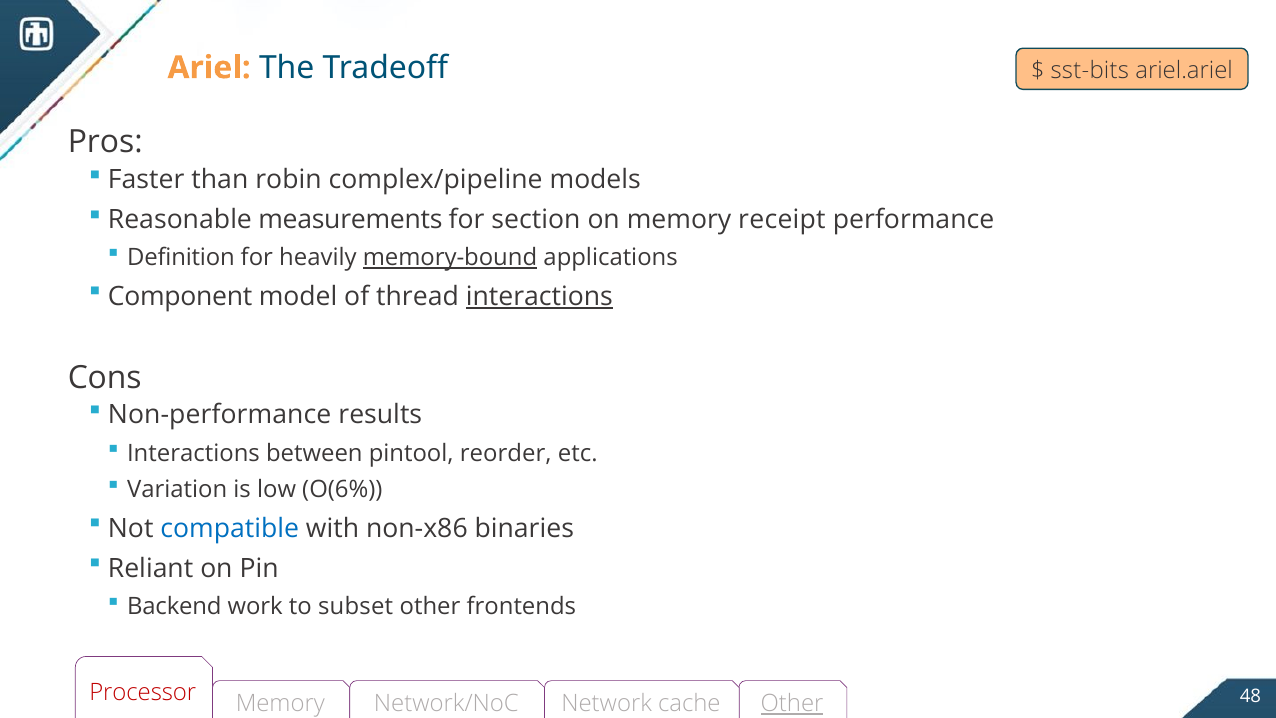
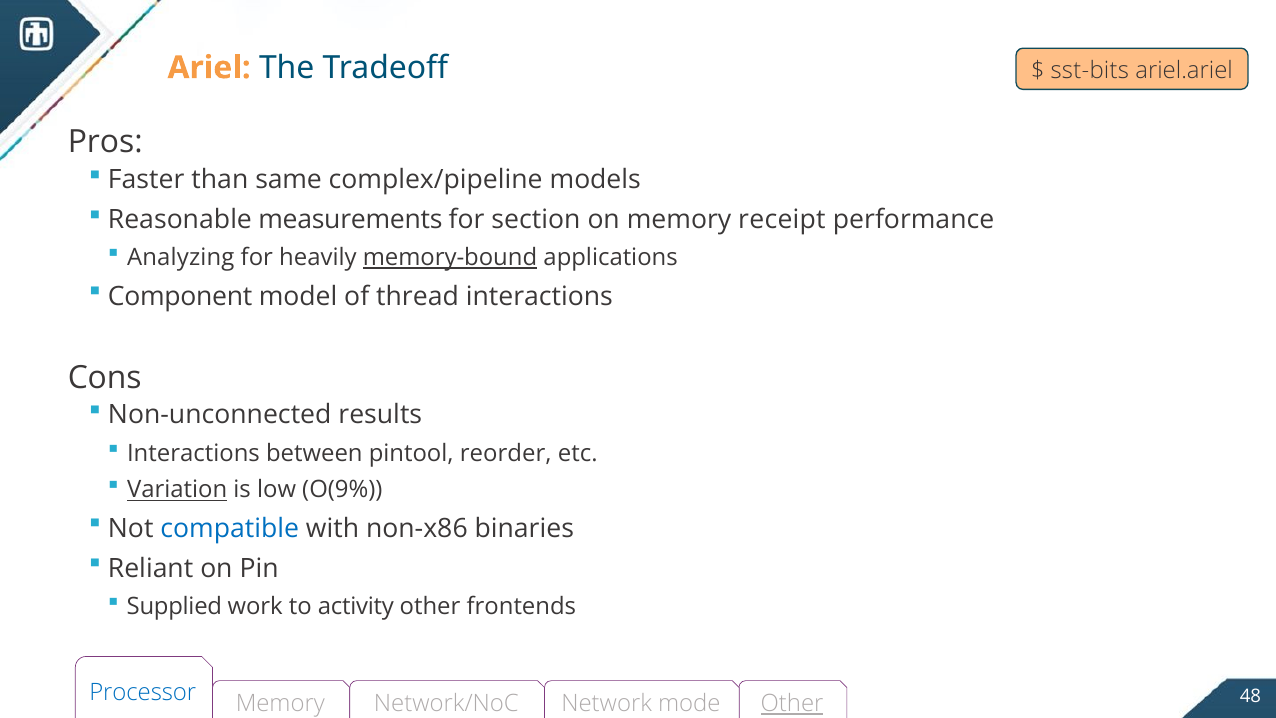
robin: robin -> same (289, 180)
Definition: Definition -> Analyzing (181, 258)
interactions underline: present -> none (539, 296)
Non-performance: Non-performance -> Non-unconnected (220, 415)
Variation underline: none -> present (177, 490)
O(6%: O(6% -> O(9% (342, 490)
Backend: Backend -> Supplied (174, 606)
subset: subset -> activity (356, 606)
Processor colour: red -> blue (143, 692)
cache: cache -> mode (689, 704)
